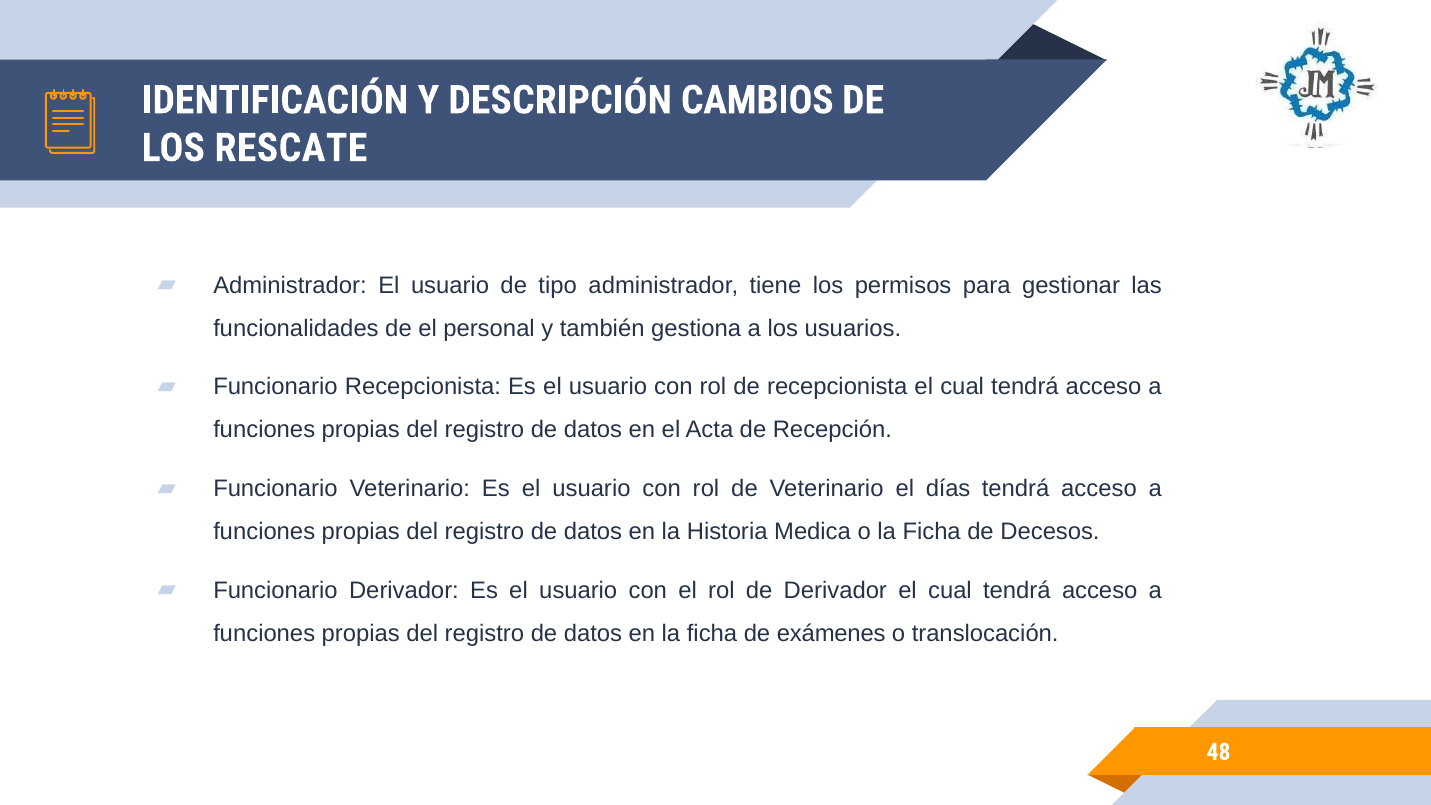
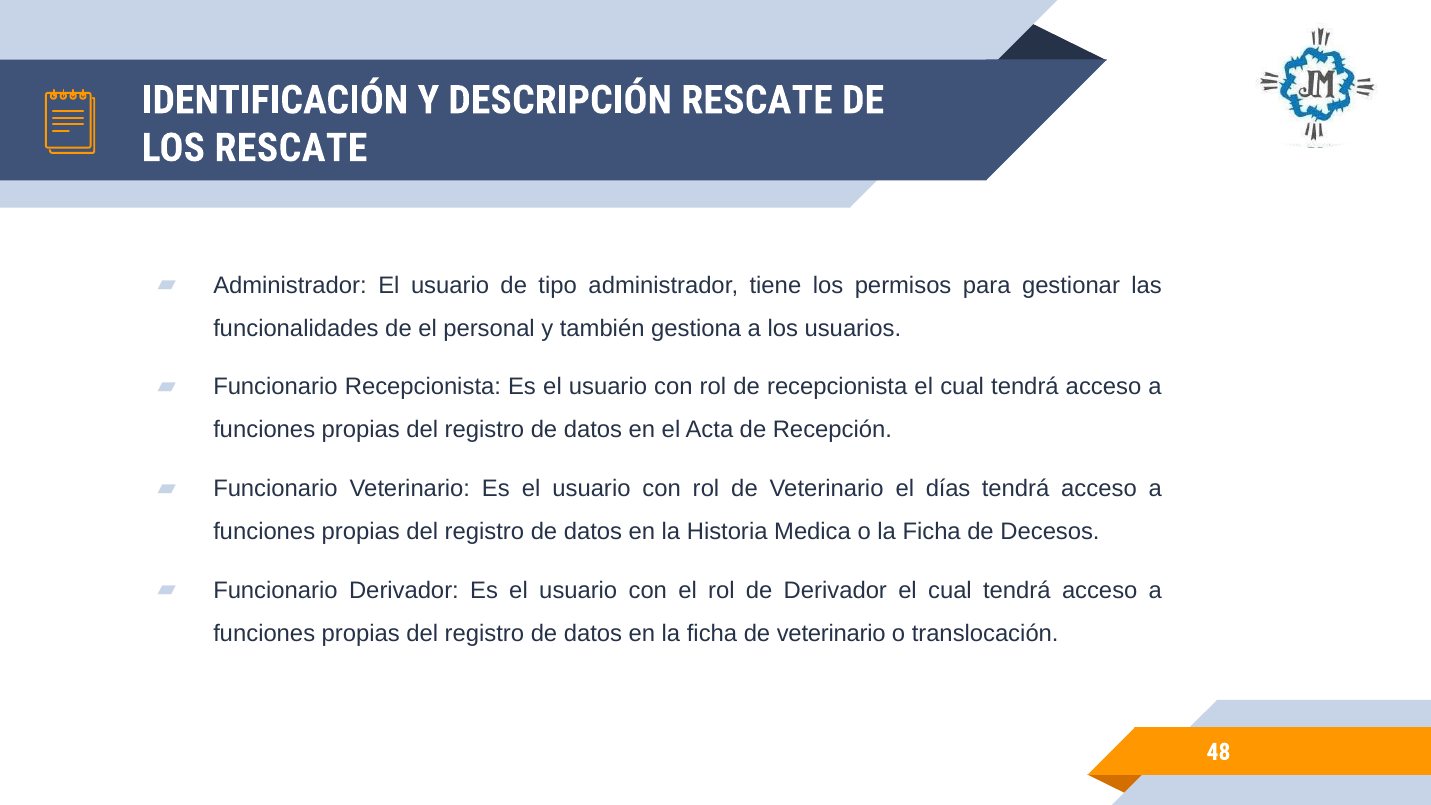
DESCRIPCIÓN CAMBIOS: CAMBIOS -> RESCATE (757, 100)
ficha de exámenes: exámenes -> veterinario (831, 633)
